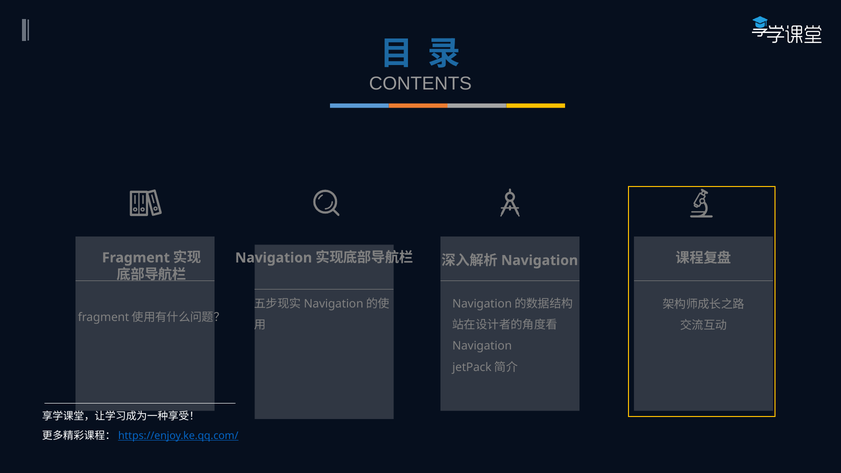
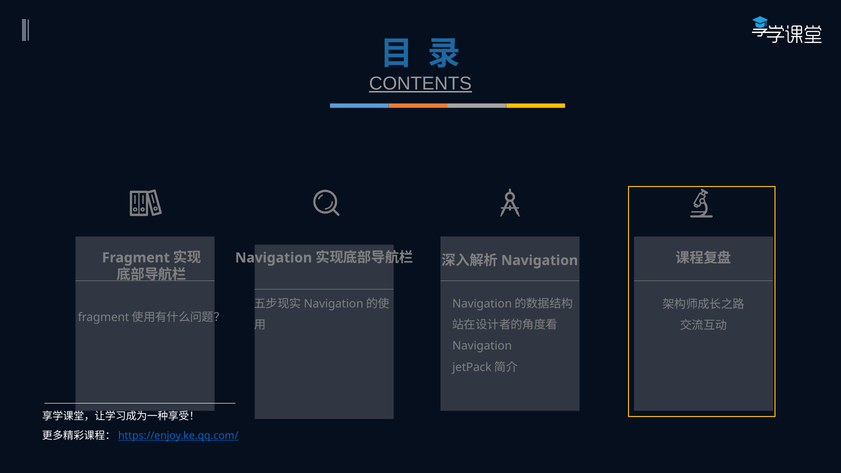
CONTENTS underline: none -> present (420, 84)
